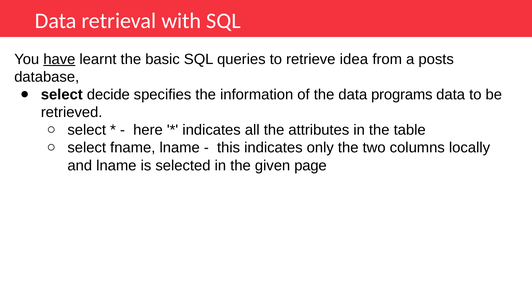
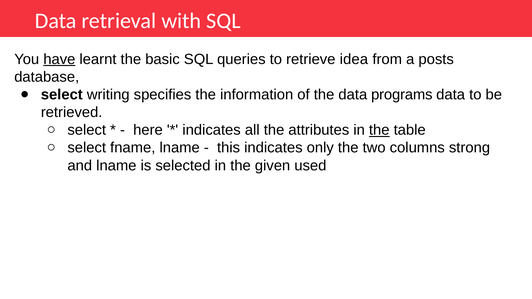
decide: decide -> writing (108, 95)
the underline: none -> present (379, 130)
locally: locally -> strong (469, 148)
page: page -> used (310, 166)
